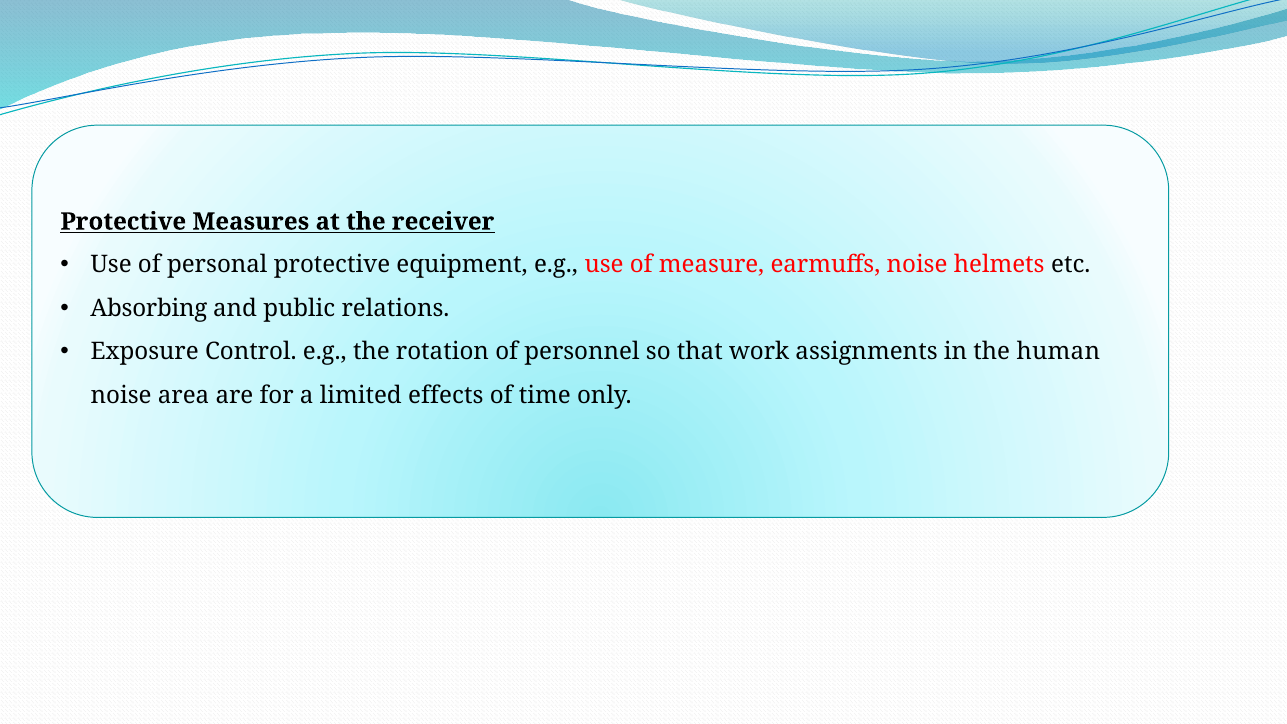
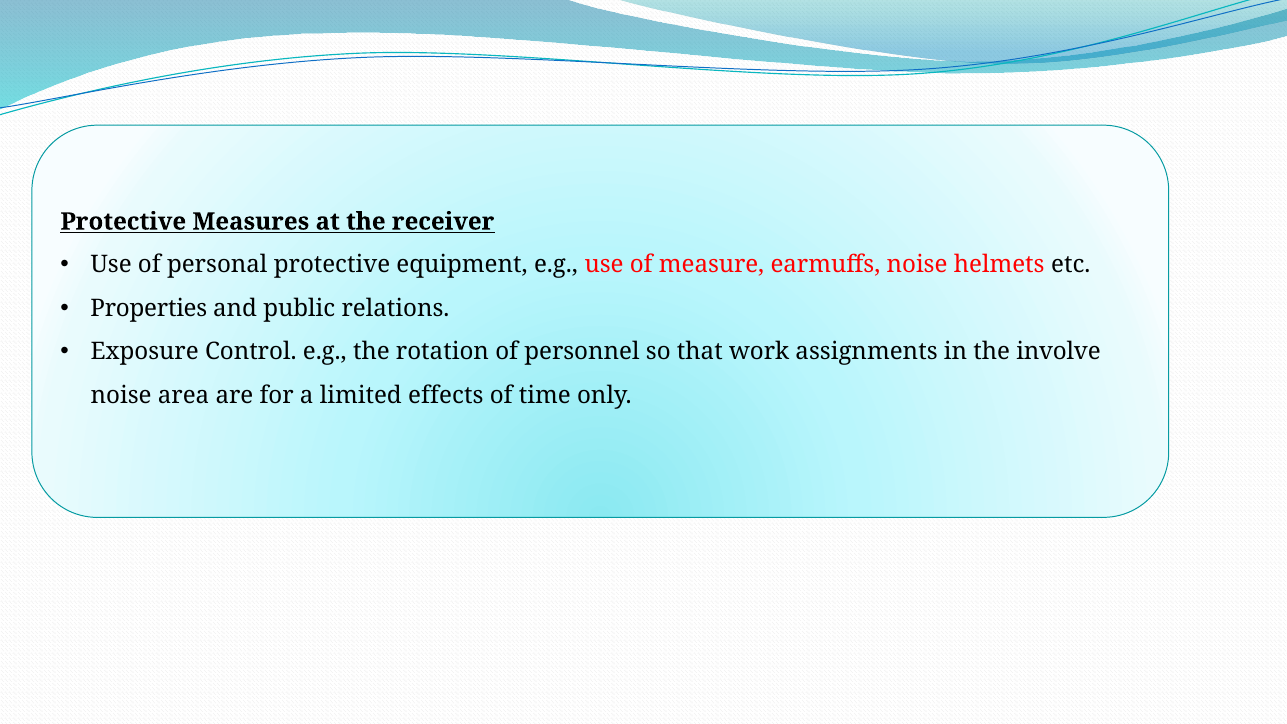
Absorbing: Absorbing -> Properties (149, 308)
human: human -> involve (1059, 352)
